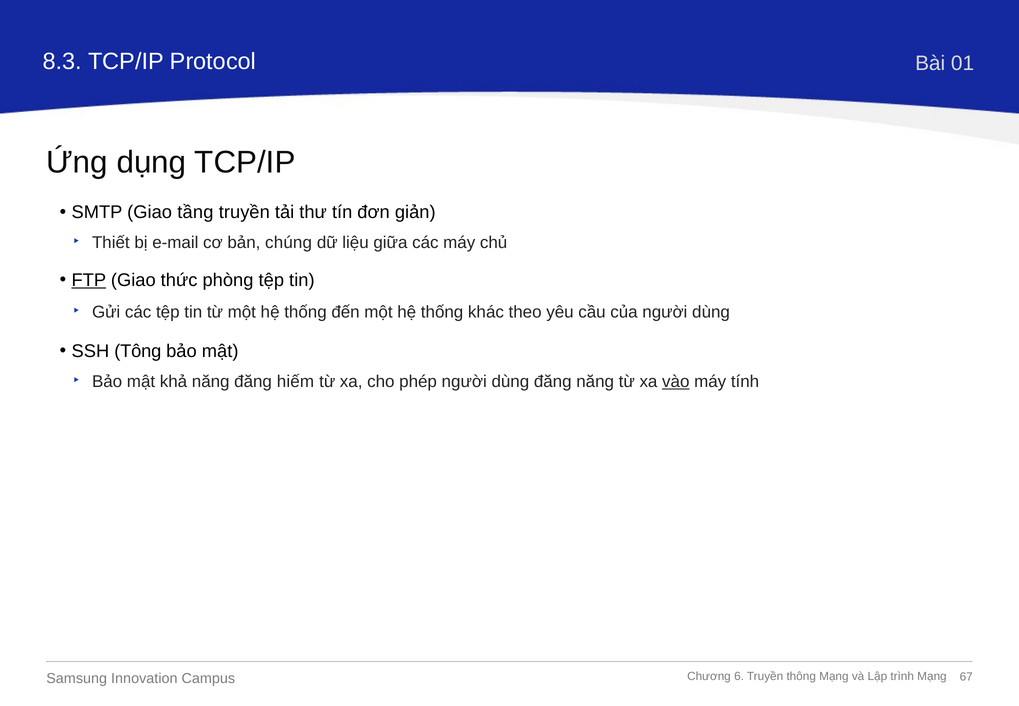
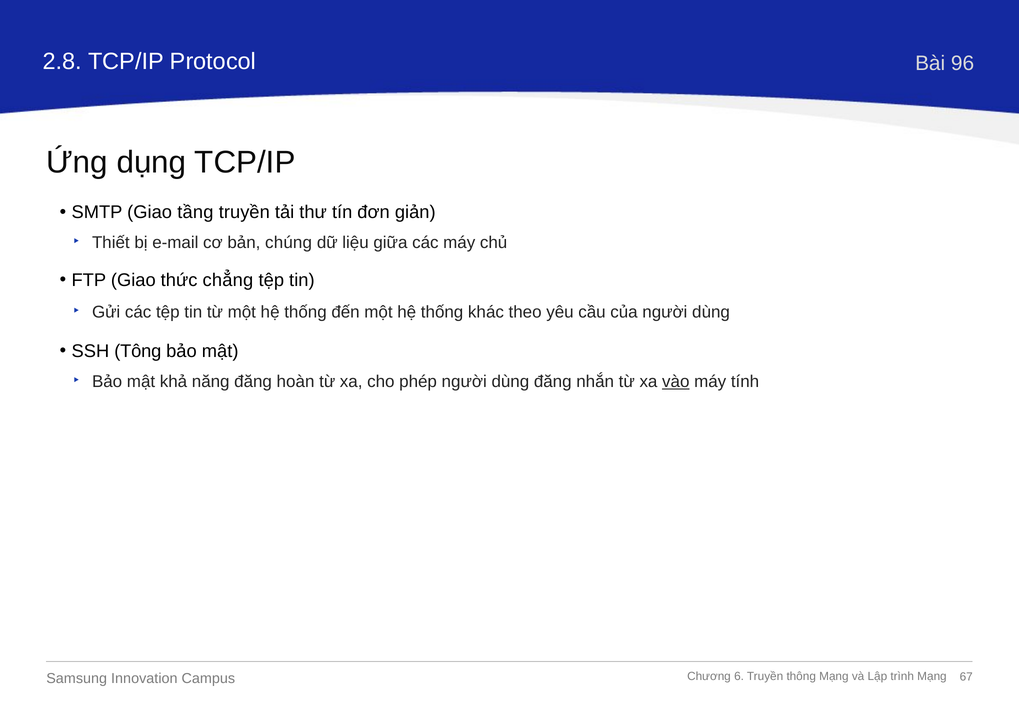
8.3: 8.3 -> 2.8 (62, 62)
01: 01 -> 96 (963, 63)
FTP underline: present -> none (89, 280)
phòng: phòng -> chẳng (228, 280)
hiếm: hiếm -> hoàn (296, 381)
đăng năng: năng -> nhắn (595, 381)
